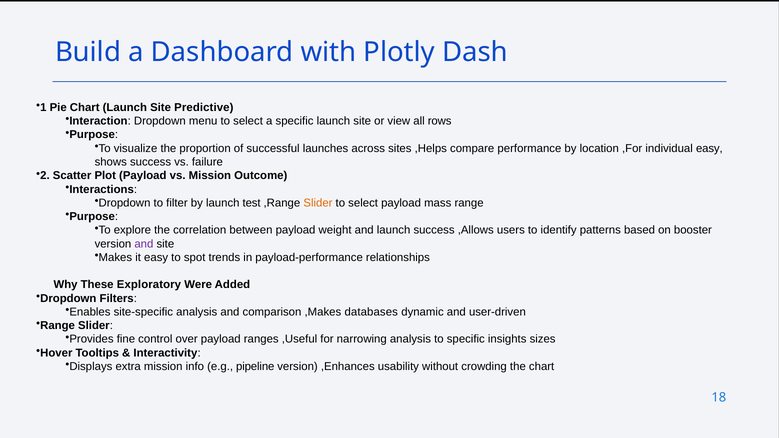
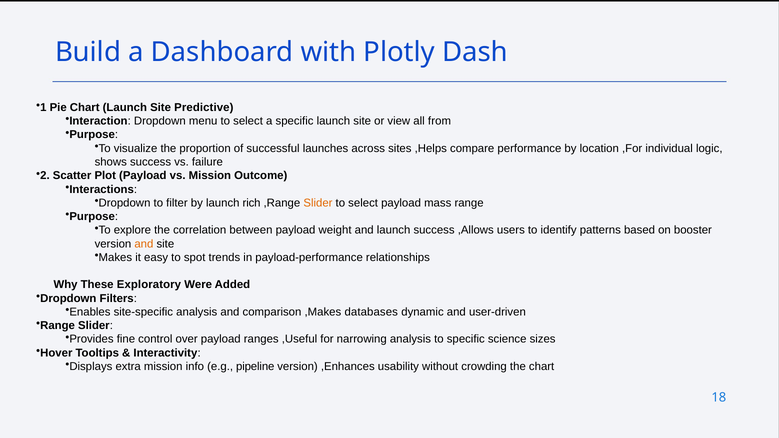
rows: rows -> from (440, 121)
individual easy: easy -> logic (709, 148)
test: test -> rich (252, 203)
and colour: purple -> orange (144, 244)
insights: insights -> science (507, 339)
